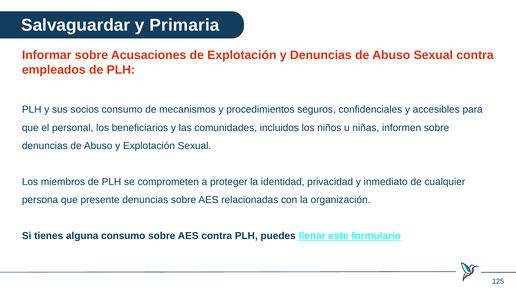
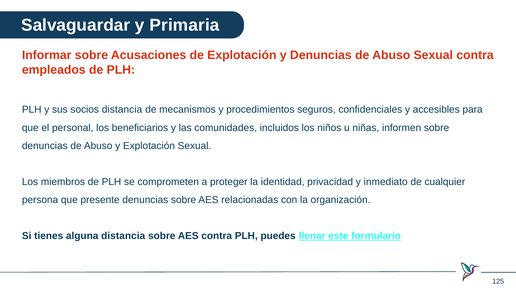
socios consumo: consumo -> distancia (122, 110)
alguna consumo: consumo -> distancia (123, 236)
